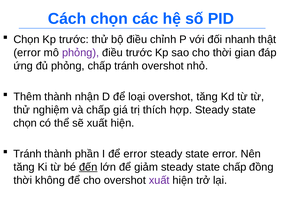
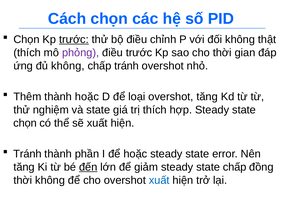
trước underline: none -> present (74, 39)
đối nhanh: nhanh -> không (240, 39)
error: error -> thích (27, 52)
đủ phỏng: phỏng -> không (68, 66)
thành nhận: nhận -> hoặc (87, 96)
và chấp: chấp -> state (98, 110)
để error: error -> hoặc (135, 153)
xuất colour: purple -> blue (159, 180)
